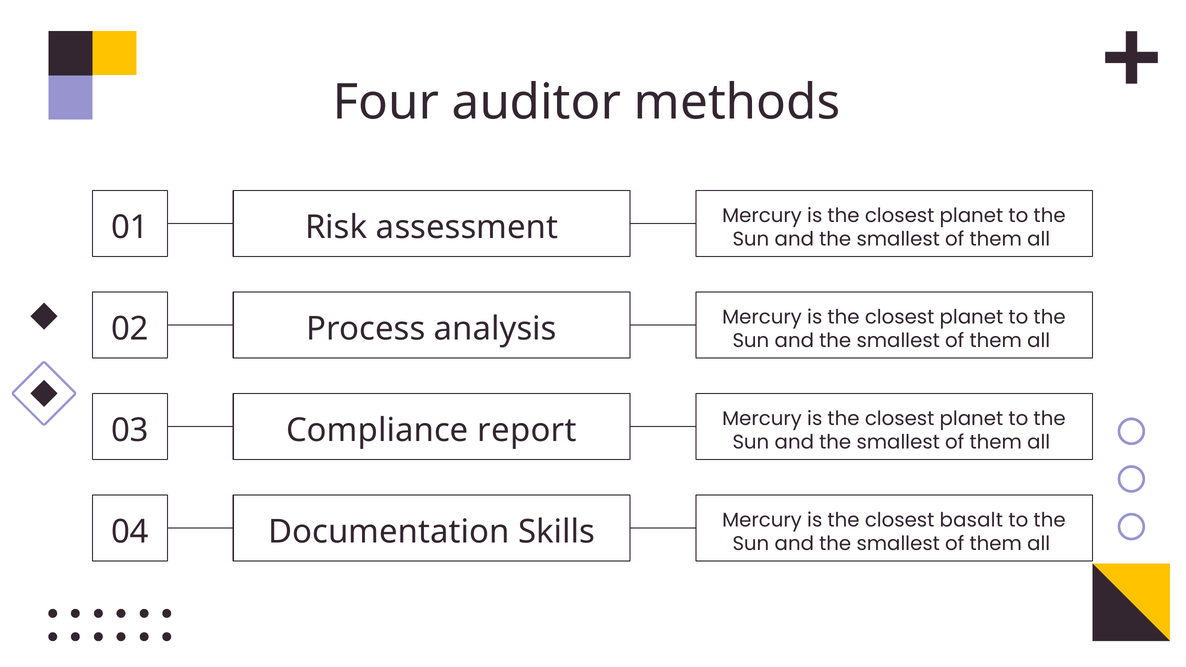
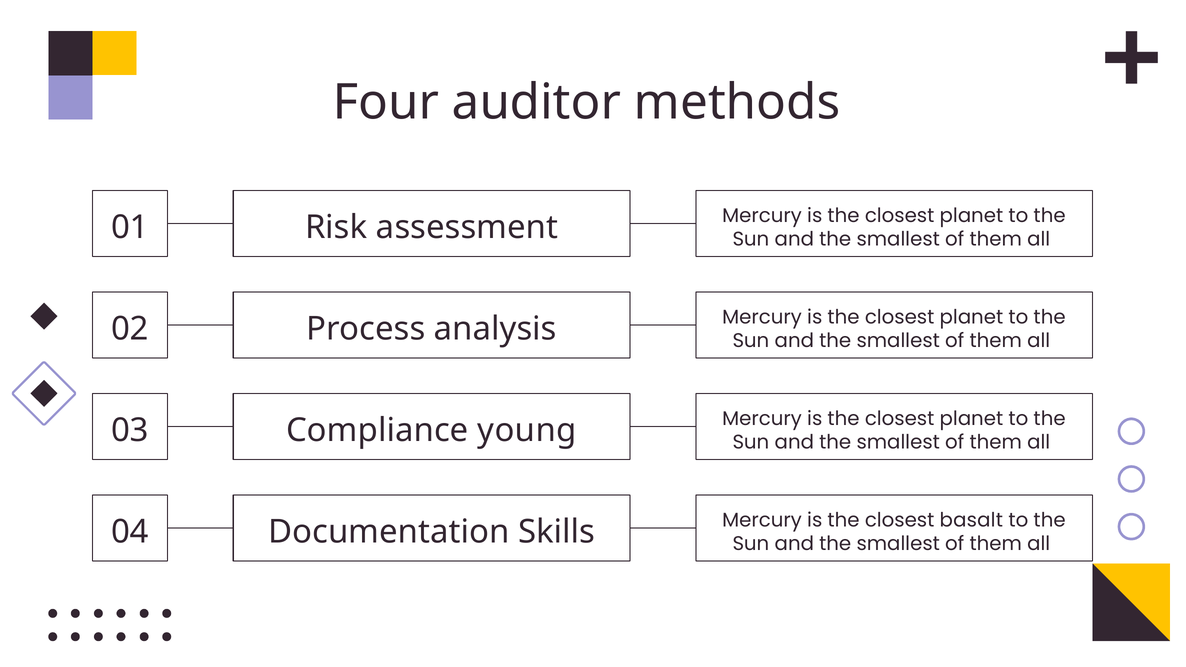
report: report -> young (527, 430)
